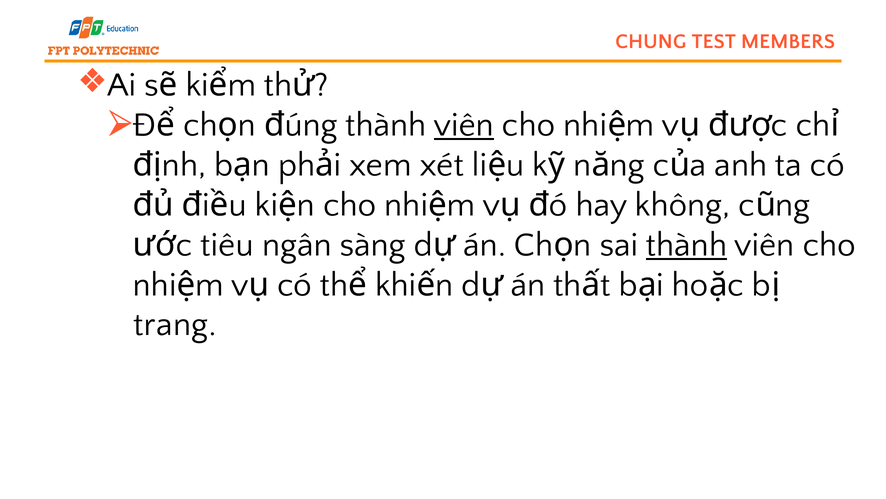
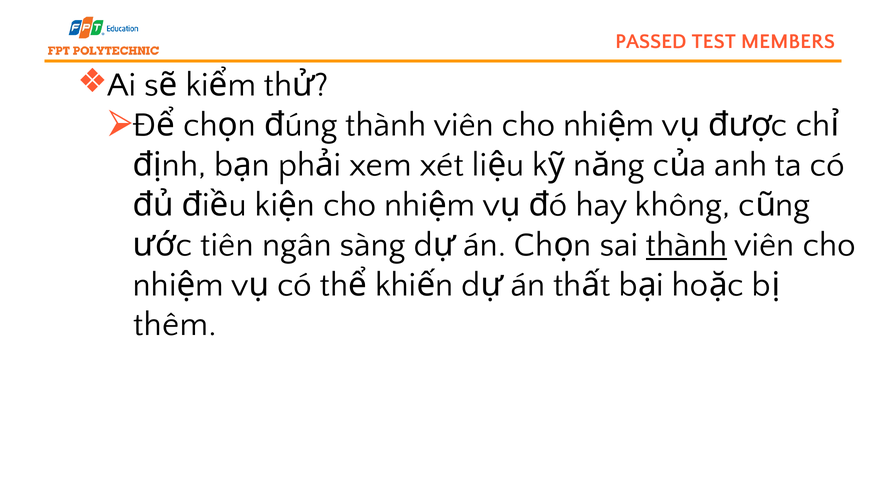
CHUNG: CHUNG -> PASSED (651, 41)
viên underline: present -> none (464, 125)
tiêu: tiêu -> tiên (227, 244)
trang: trang -> thêm (175, 324)
